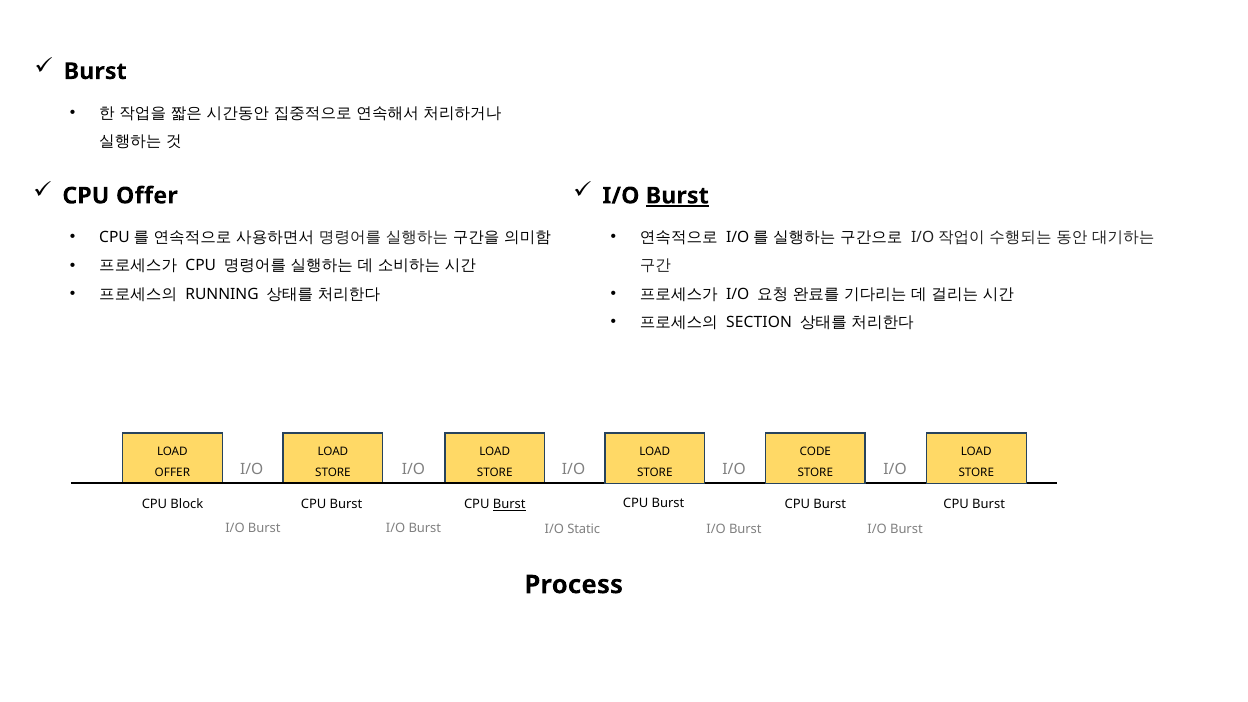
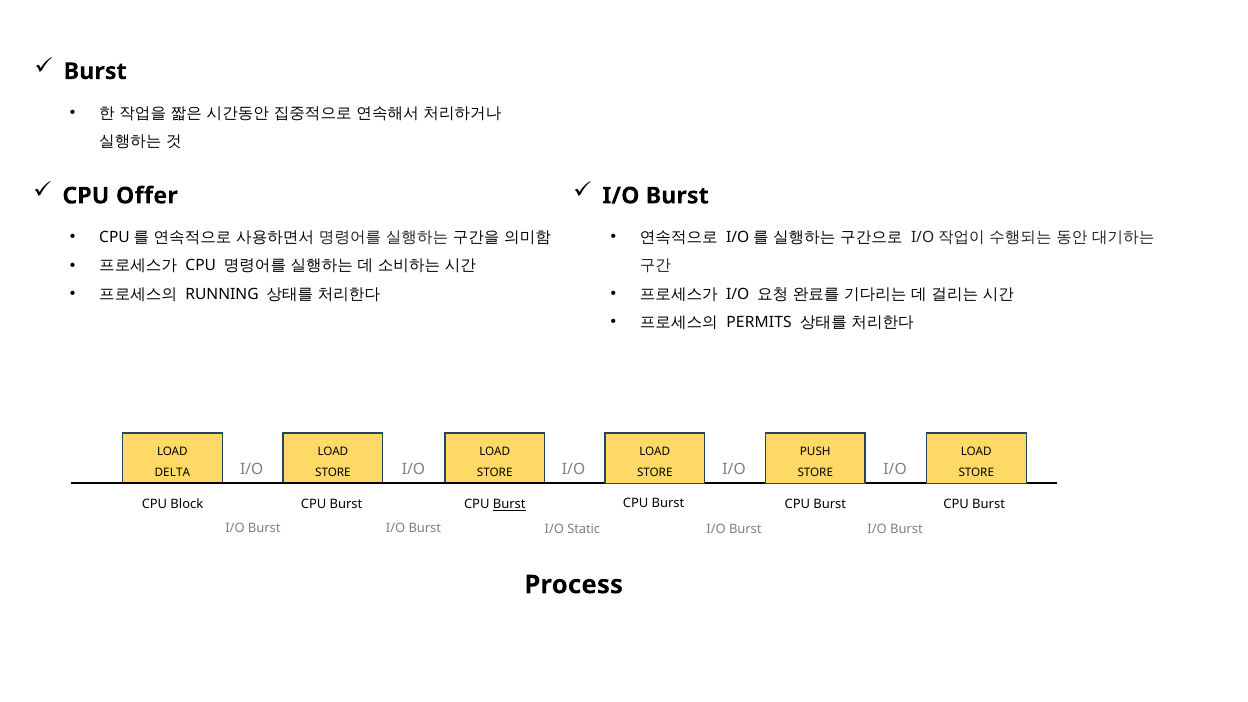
Burst underline: present -> none (677, 196)
SECTION: SECTION -> PERMITS (759, 322)
CODE: CODE -> PUSH (815, 452)
OFFER: OFFER -> DELTA (172, 473)
